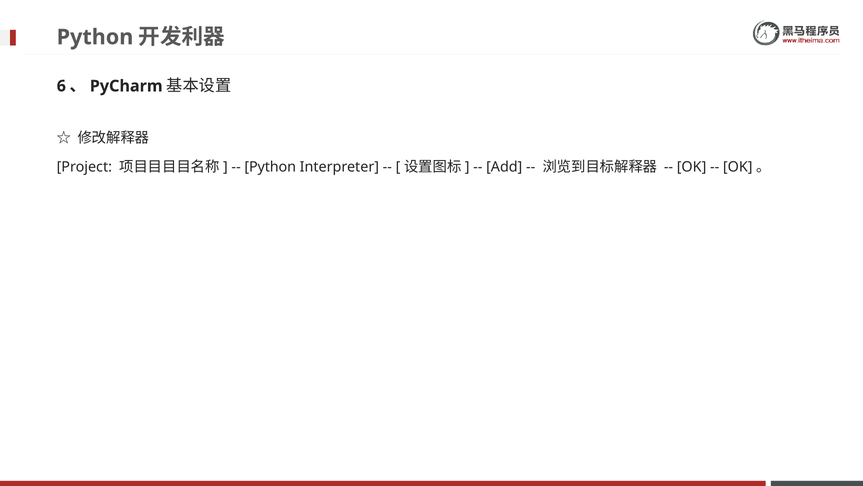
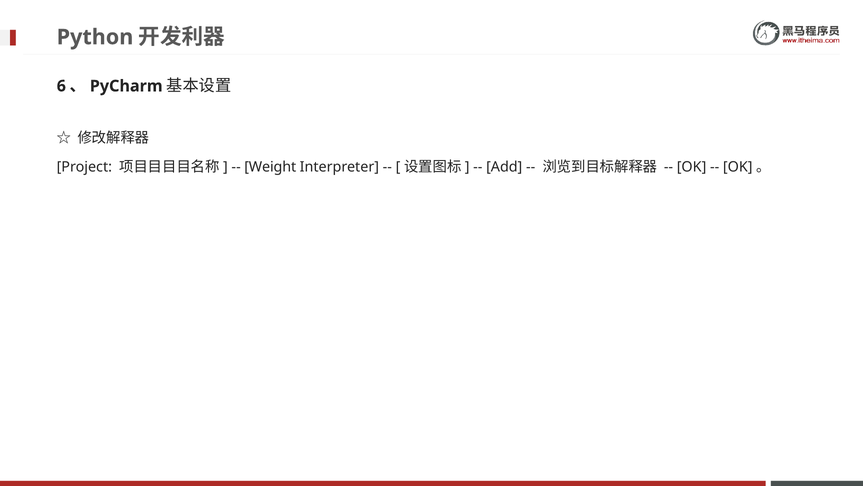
Python: Python -> Weight (270, 167)
